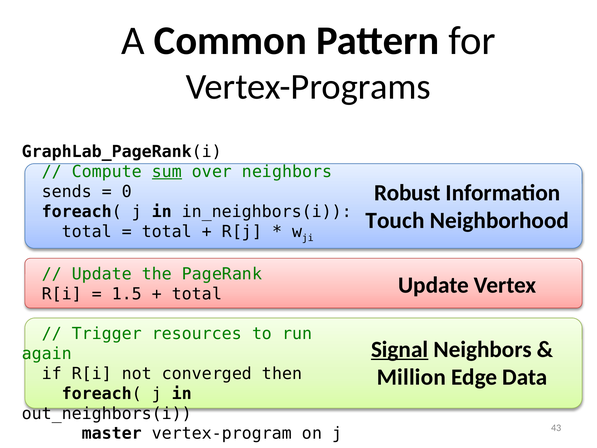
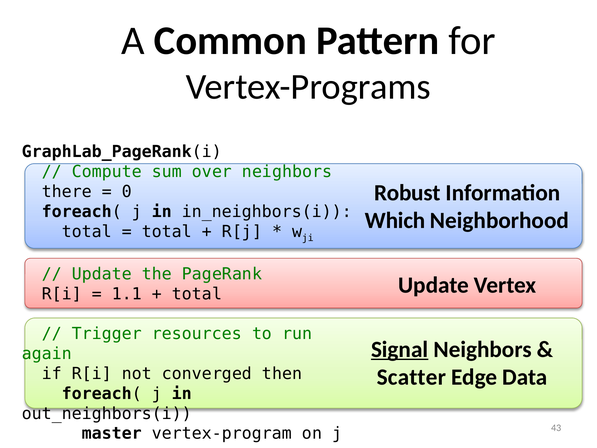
sum underline: present -> none (167, 172)
sends: sends -> there (67, 192)
Touch: Touch -> Which (395, 220)
1.5: 1.5 -> 1.1 (127, 294)
Million: Million -> Scatter (411, 377)
